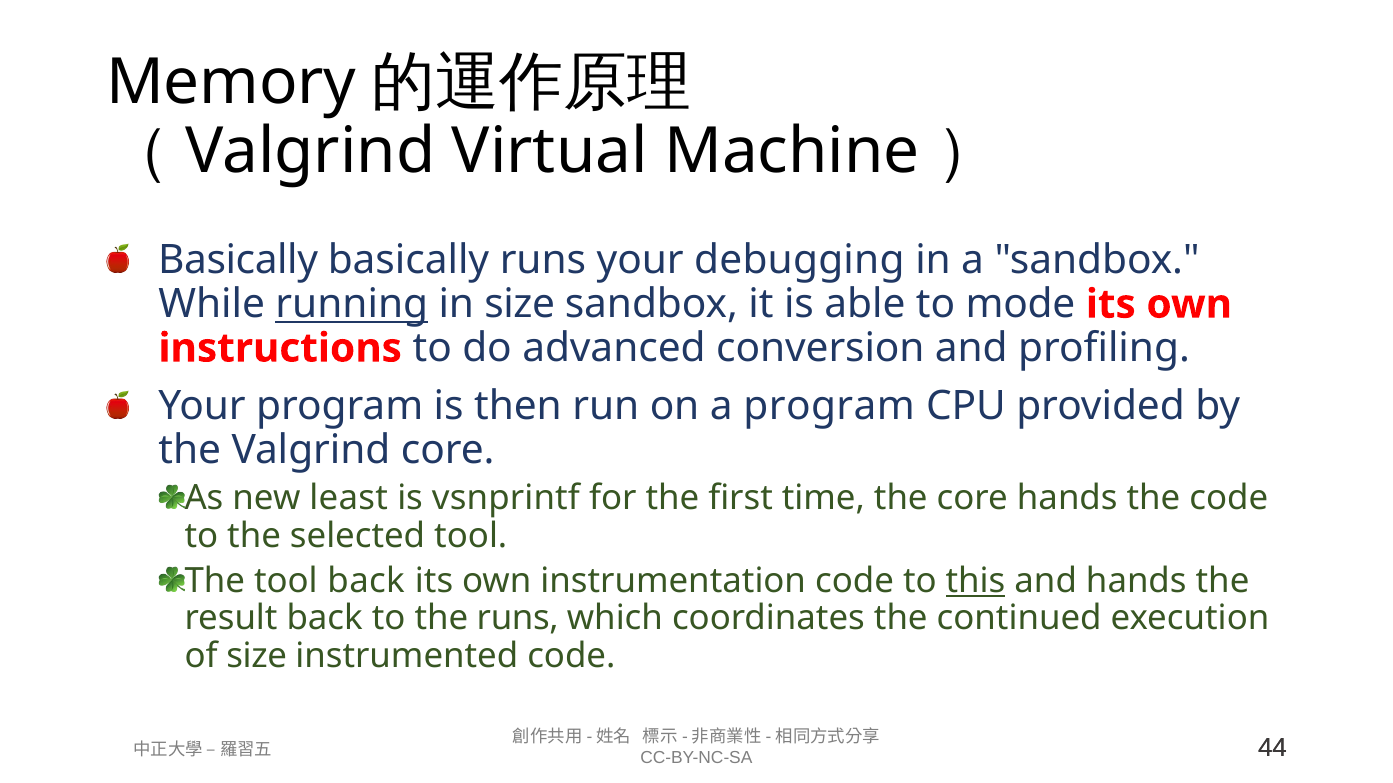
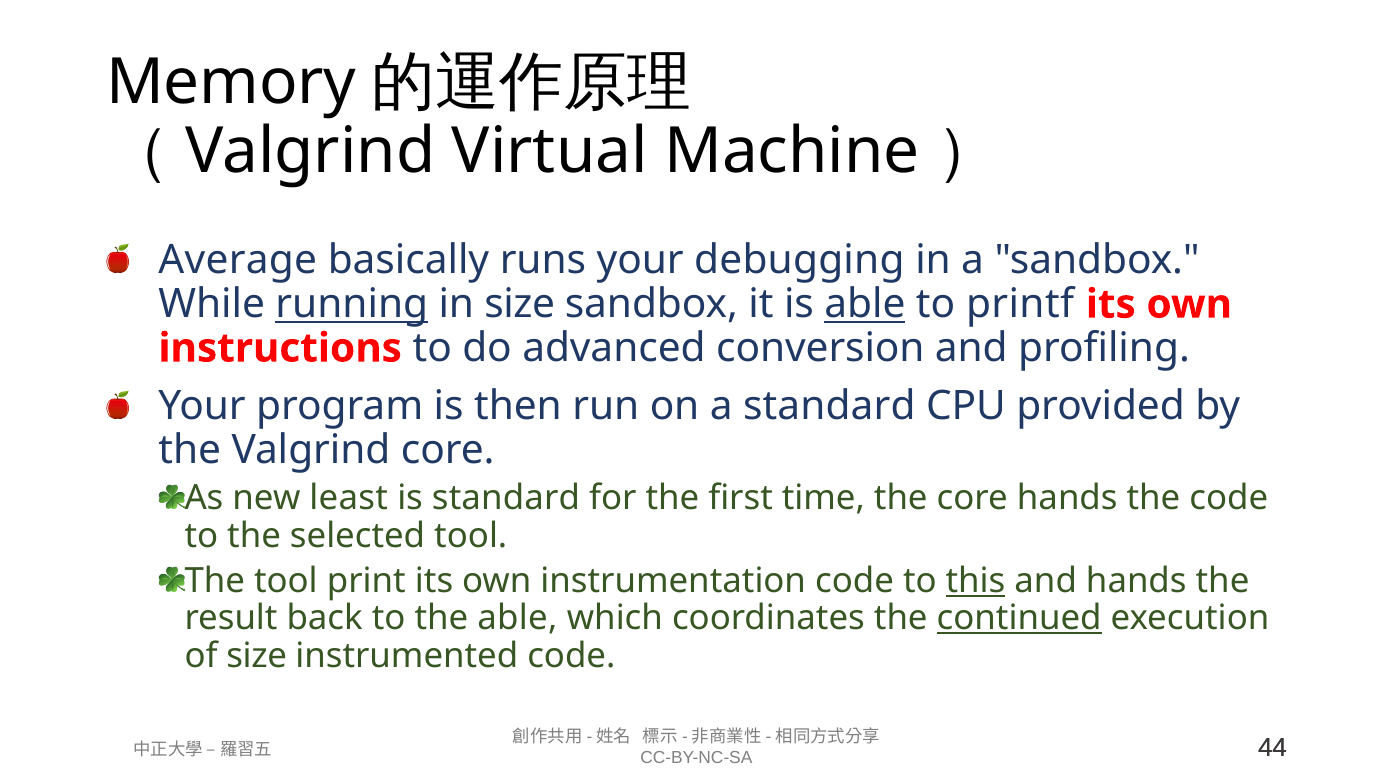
Basically: Basically -> Average (238, 261)
able underline: none -> present (865, 305)
mode: mode -> printf (1020, 305)
a program: program -> standard (829, 407)
is vsnprintf: vsnprintf -> standard (506, 499)
tool back: back -> print (366, 581)
the runs: runs -> able (517, 619)
continued underline: none -> present (1019, 619)
